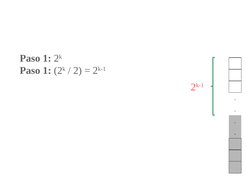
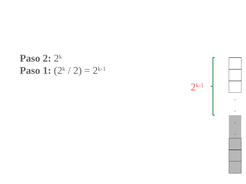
1: 1 -> 2 (47, 59)
